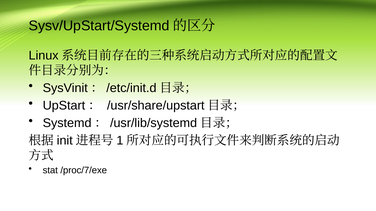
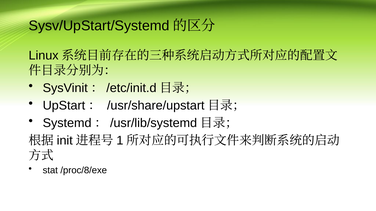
/proc/7/exe: /proc/7/exe -> /proc/8/exe (84, 171)
